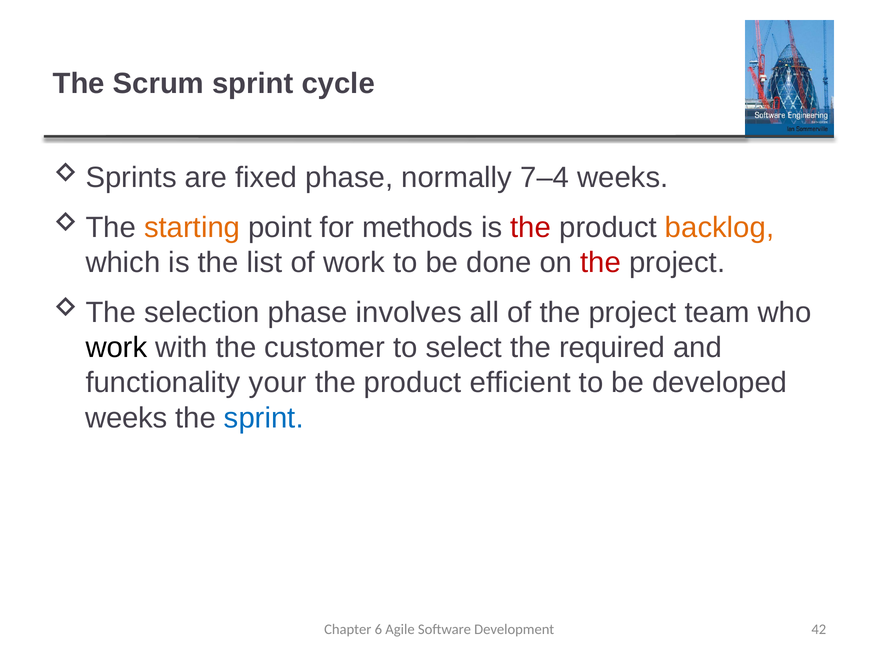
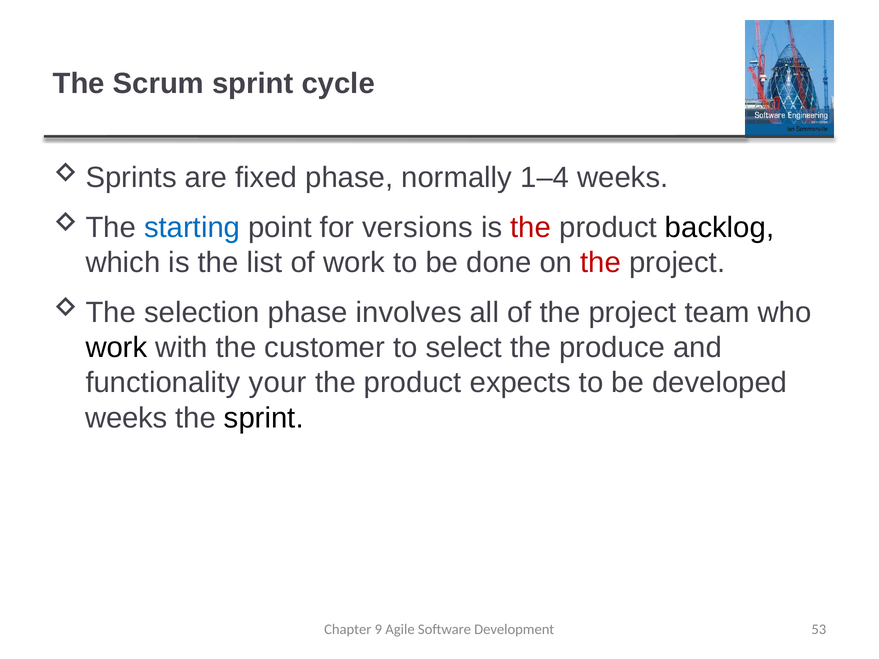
7–4: 7–4 -> 1–4 (545, 178)
starting colour: orange -> blue (192, 228)
methods: methods -> versions (417, 228)
backlog colour: orange -> black (720, 228)
required: required -> produce (612, 348)
efficient: efficient -> expects (520, 383)
sprint colour: blue -> black (264, 418)
6: 6 -> 9 (378, 630)
42: 42 -> 53 (819, 629)
